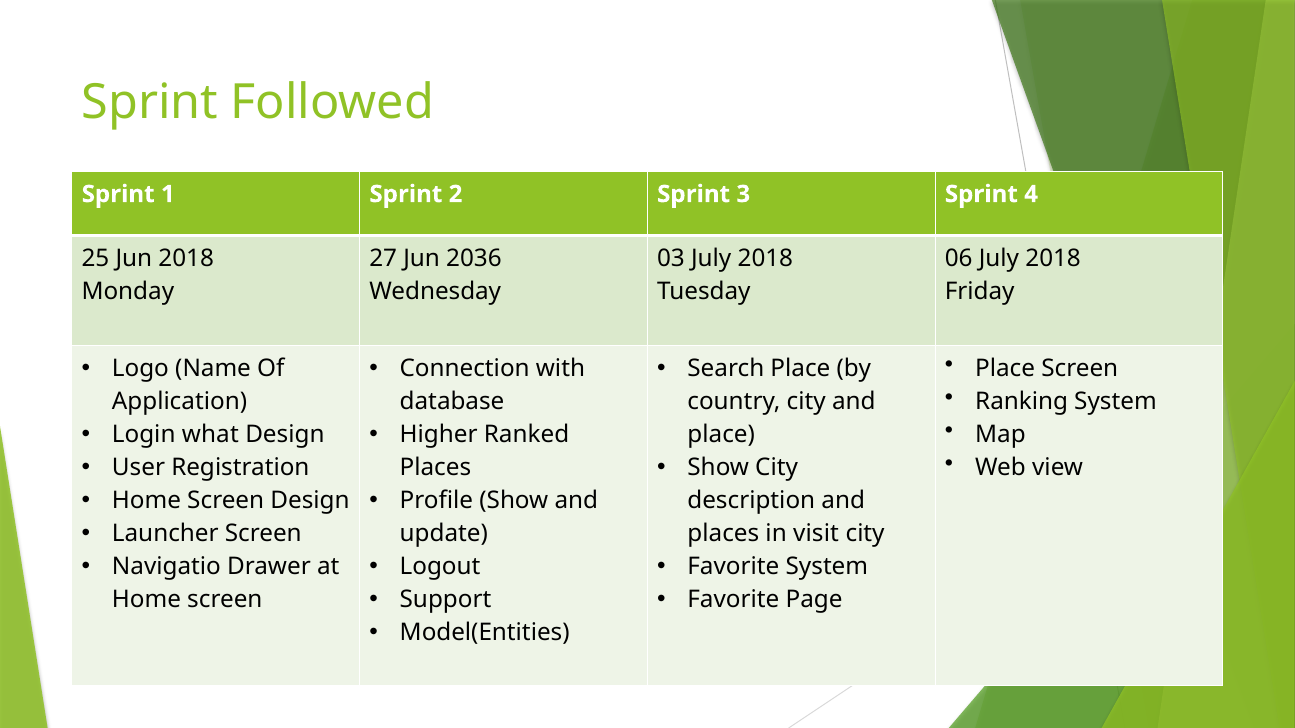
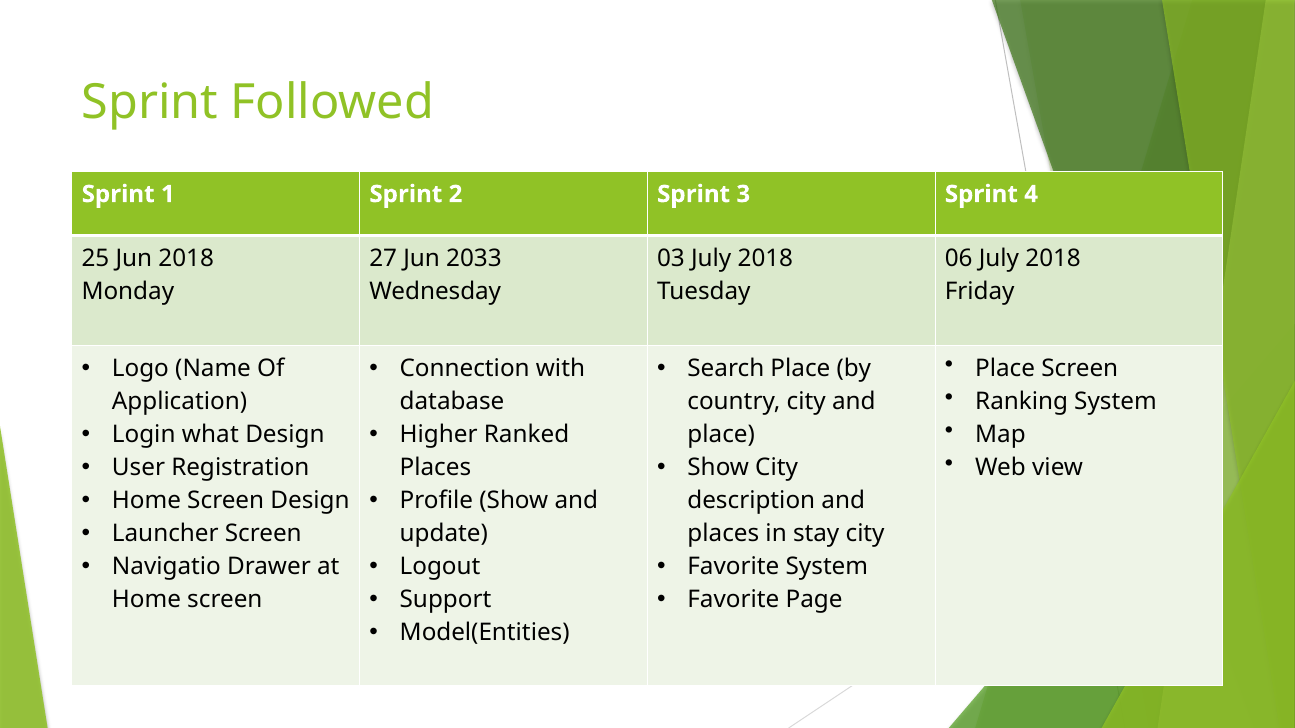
2036: 2036 -> 2033 (474, 258)
visit: visit -> stay (816, 534)
